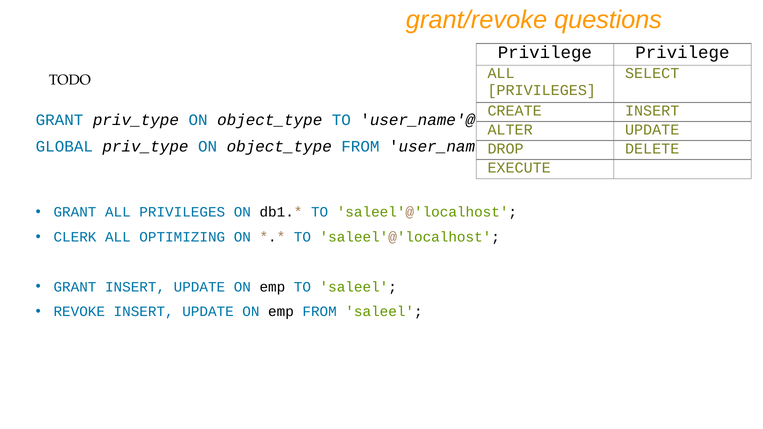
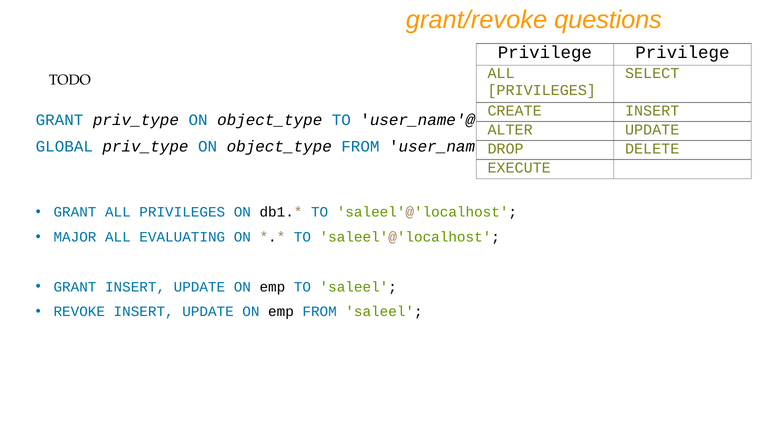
CLERK: CLERK -> MAJOR (75, 237)
OPTIMIZING: OPTIMIZING -> EVALUATING (182, 237)
